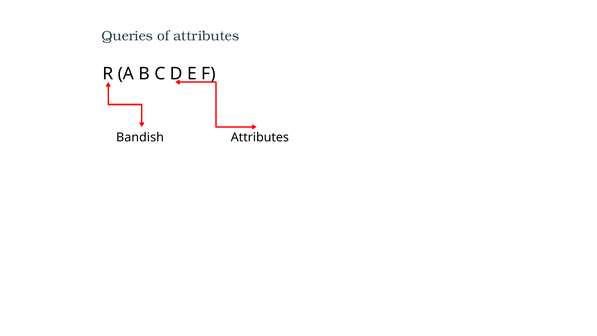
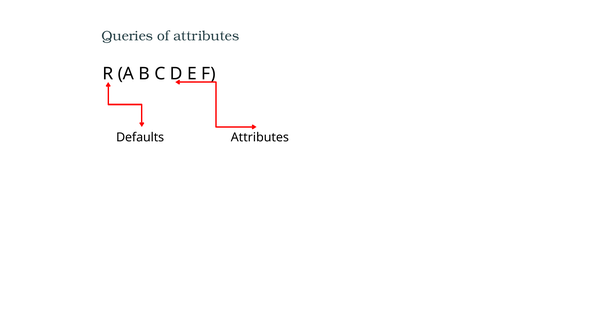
Bandish: Bandish -> Defaults (140, 137)
